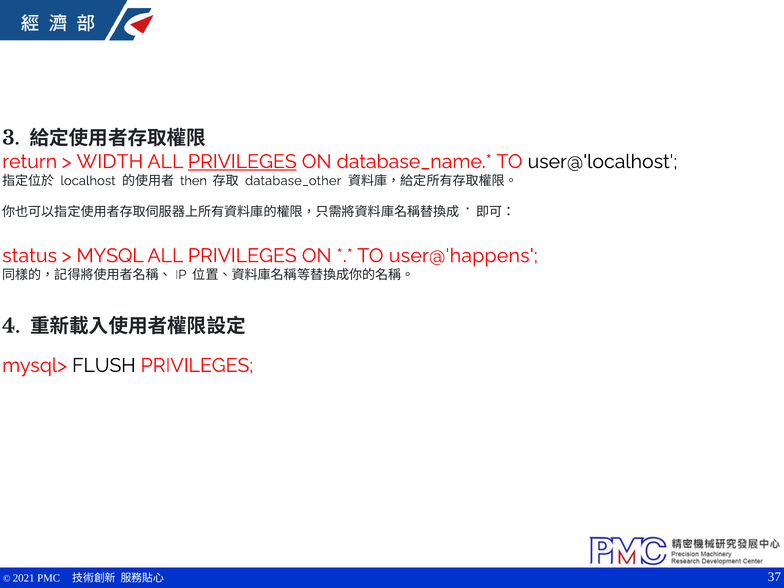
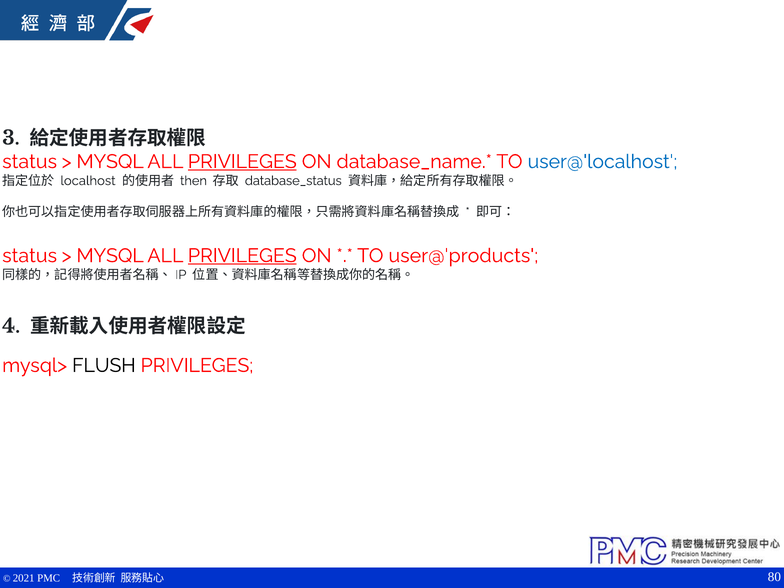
return: return -> status (30, 162)
WIDTH: WIDTH -> MYSQL (110, 162)
user@'localhost colour: black -> blue (602, 162)
database_other: database_other -> database_status (293, 181)
PRIVILEGES underline: none -> present (242, 256)
user@'happens: user@'happens -> user@'products (463, 256)
37: 37 -> 80 (774, 577)
